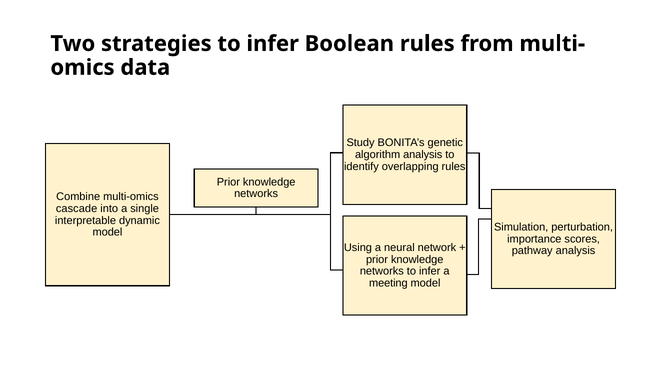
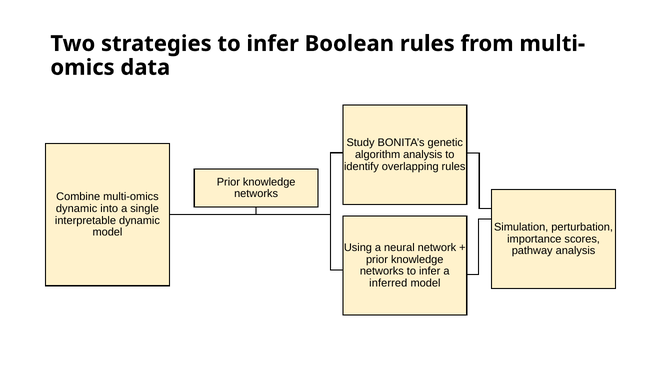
cascade: cascade -> dynamic (77, 208)
meeting: meeting -> inferred (388, 283)
